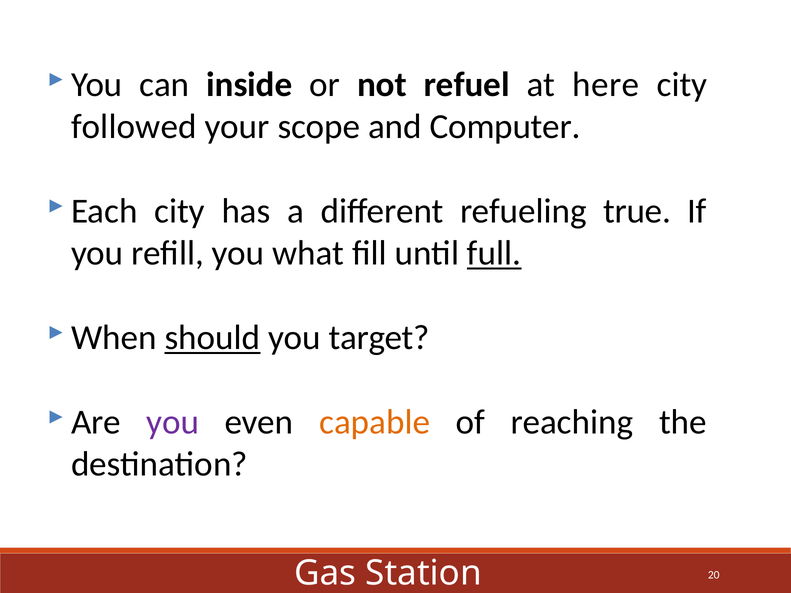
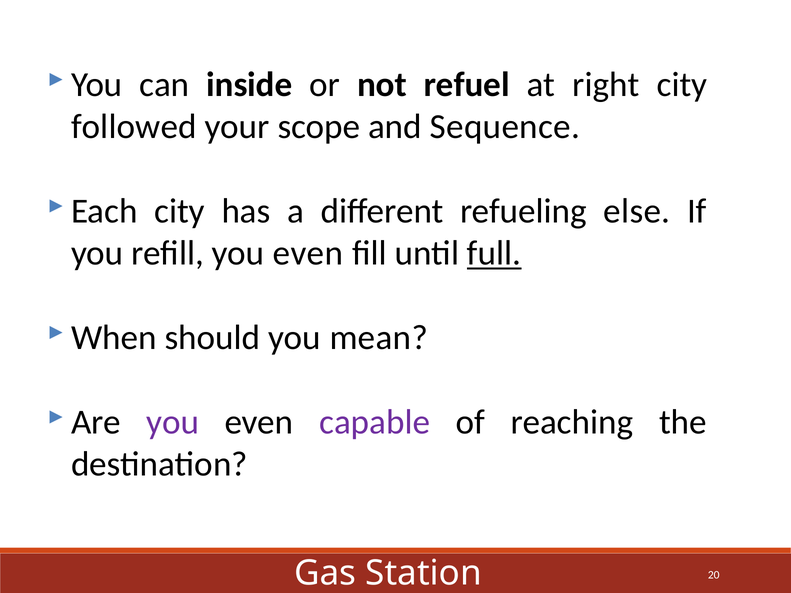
here: here -> right (606, 85)
Computer: Computer -> Sequence (505, 127)
true: true -> else (637, 211)
refill you what: what -> even (308, 253)
should underline: present -> none (213, 338)
target: target -> mean (379, 338)
capable colour: orange -> purple (375, 422)
